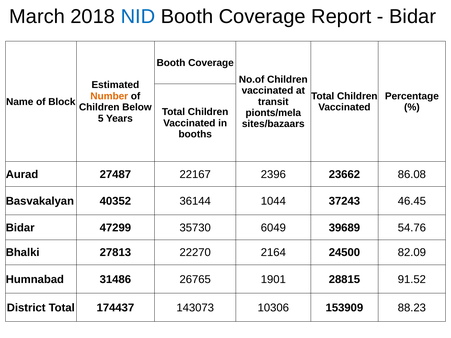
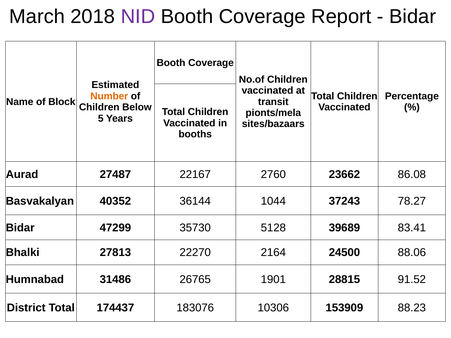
NID colour: blue -> purple (138, 17)
2396: 2396 -> 2760 (273, 174)
46.45: 46.45 -> 78.27 (412, 201)
6049: 6049 -> 5128 (273, 228)
54.76: 54.76 -> 83.41 (412, 228)
82.09: 82.09 -> 88.06 (412, 253)
143073: 143073 -> 183076 (195, 308)
